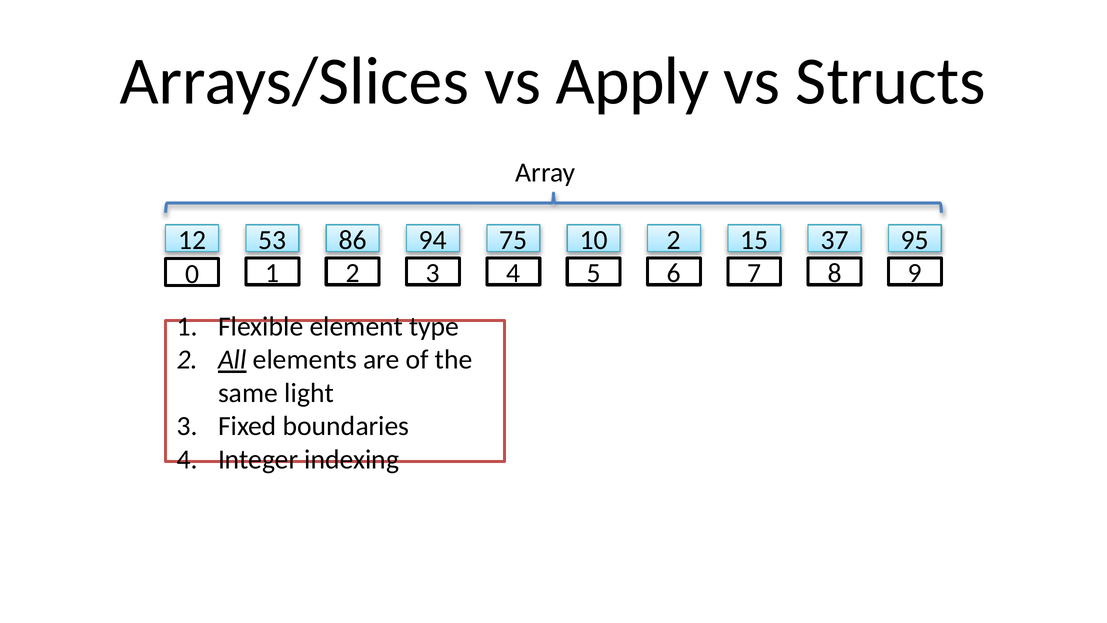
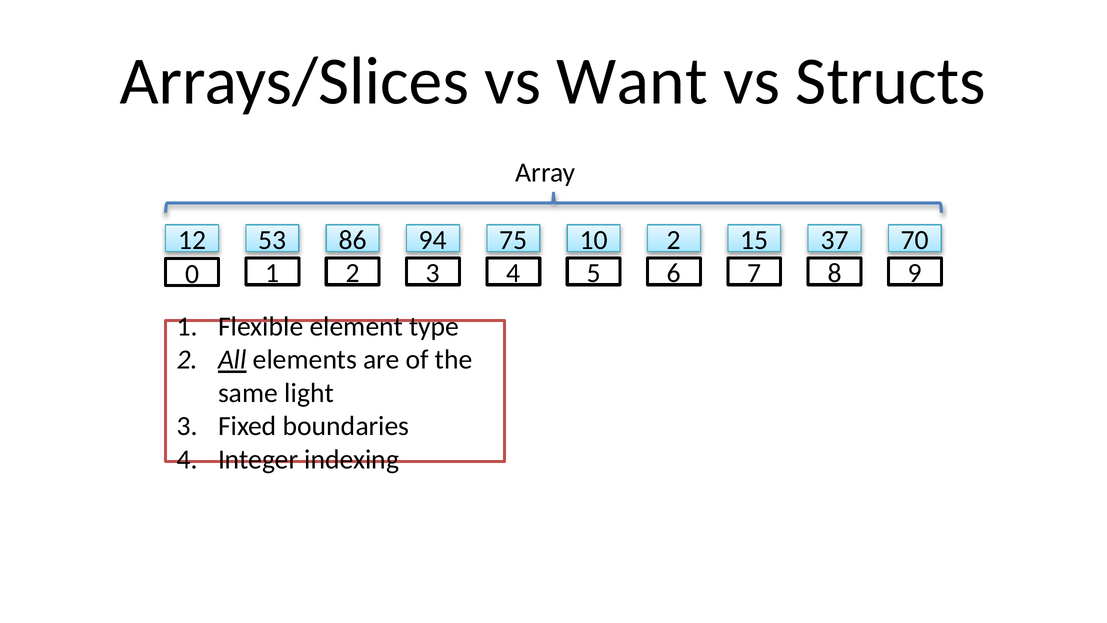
Apply: Apply -> Want (632, 82)
95: 95 -> 70 (915, 240)
